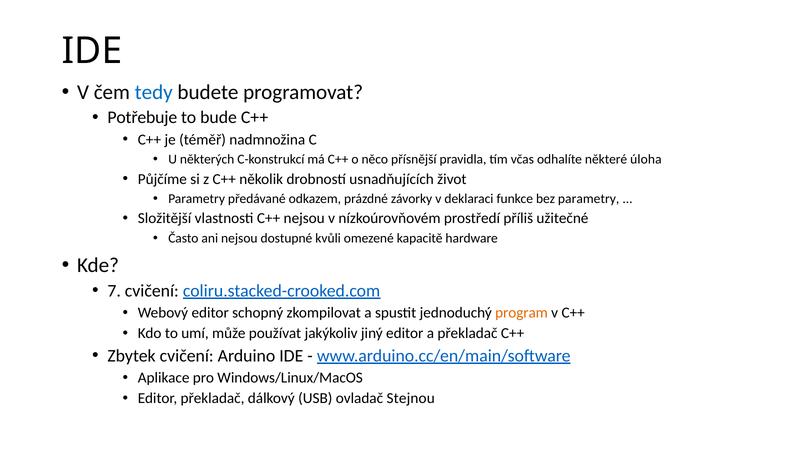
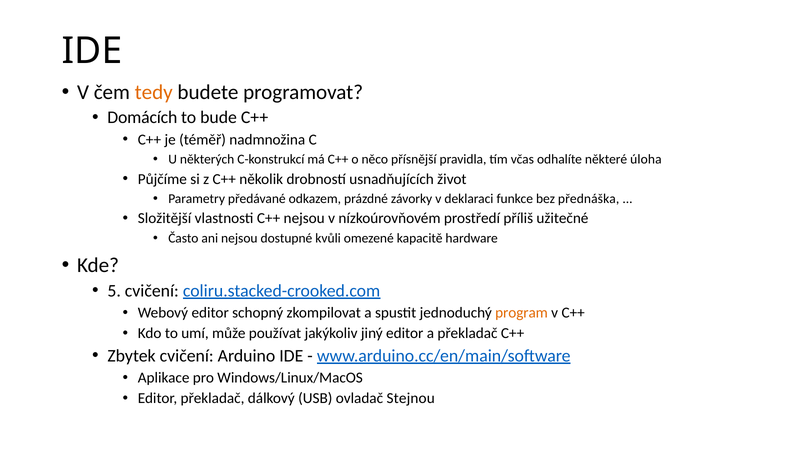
tedy colour: blue -> orange (154, 92)
Potřebuje: Potřebuje -> Domácích (142, 118)
bez parametry: parametry -> přednáška (589, 199)
7: 7 -> 5 (114, 291)
